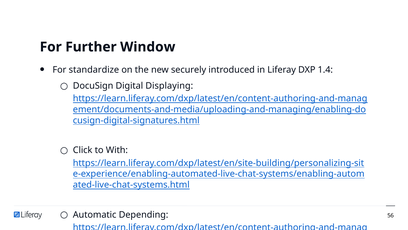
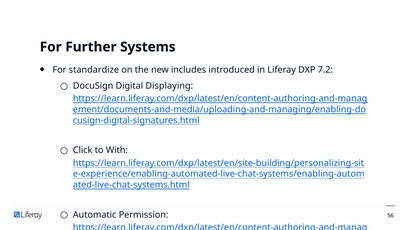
Window: Window -> Systems (148, 47)
securely: securely -> includes (189, 70)
1.4: 1.4 -> 7.2 (325, 70)
Depending: Depending -> Permission (144, 214)
